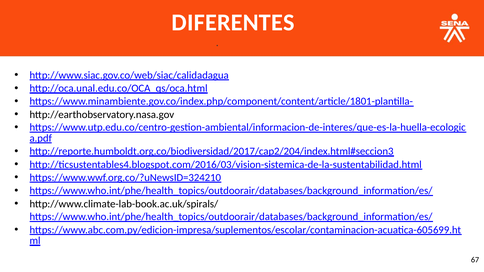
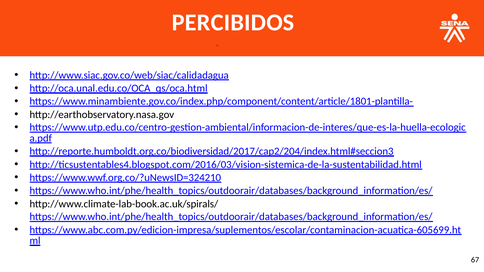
DIFERENTES: DIFERENTES -> PERCIBIDOS (233, 22)
